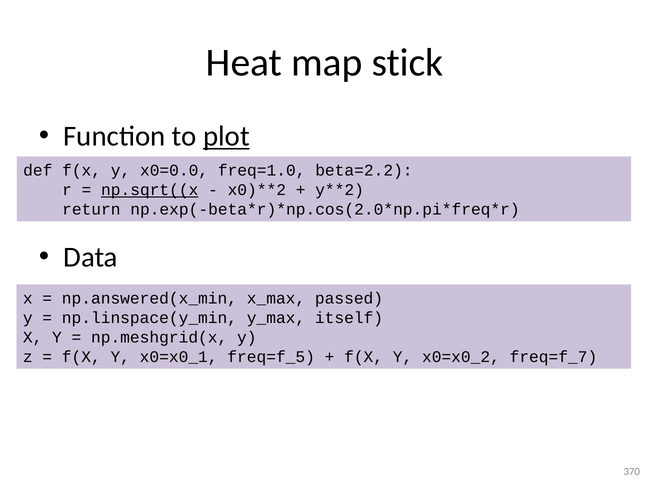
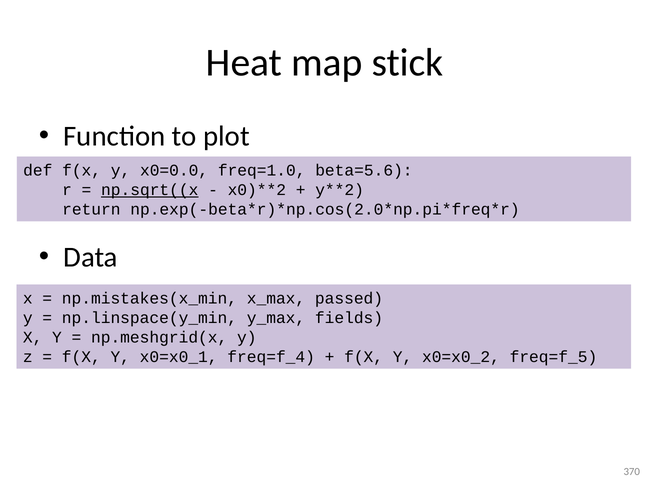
plot underline: present -> none (226, 136)
beta=2.2: beta=2.2 -> beta=5.6 (364, 171)
np.answered(x_min: np.answered(x_min -> np.mistakes(x_min (149, 298)
itself: itself -> fields (349, 318)
freq=f_5: freq=f_5 -> freq=f_4 (271, 357)
freq=f_7: freq=f_7 -> freq=f_5 (553, 357)
